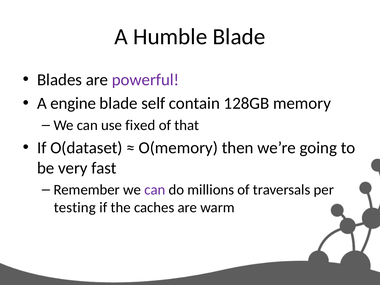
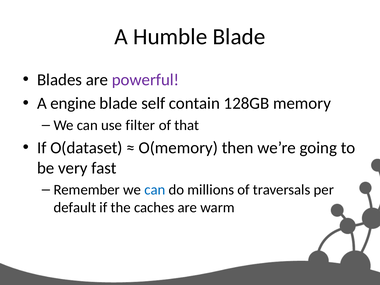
fixed: fixed -> filter (140, 125)
can colour: purple -> blue (155, 190)
testing: testing -> default (75, 208)
